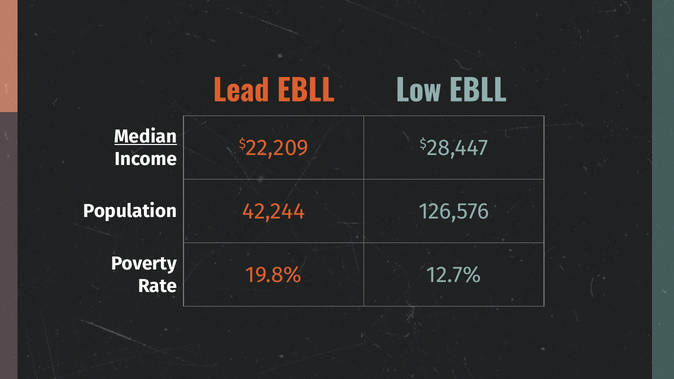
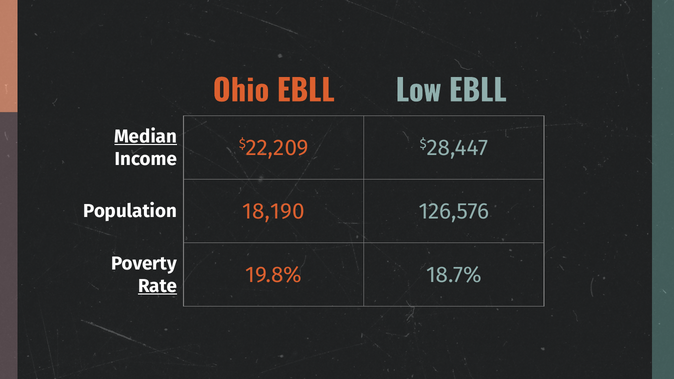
Lead: Lead -> Ohio (241, 91)
42,244: 42,244 -> 18,190 (274, 211)
Rate underline: none -> present (158, 286)
12.7%: 12.7% -> 18.7% (454, 275)
